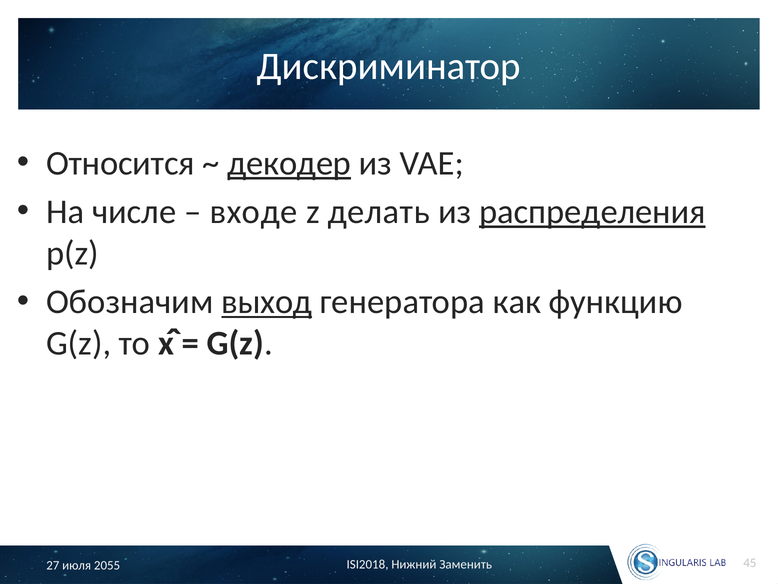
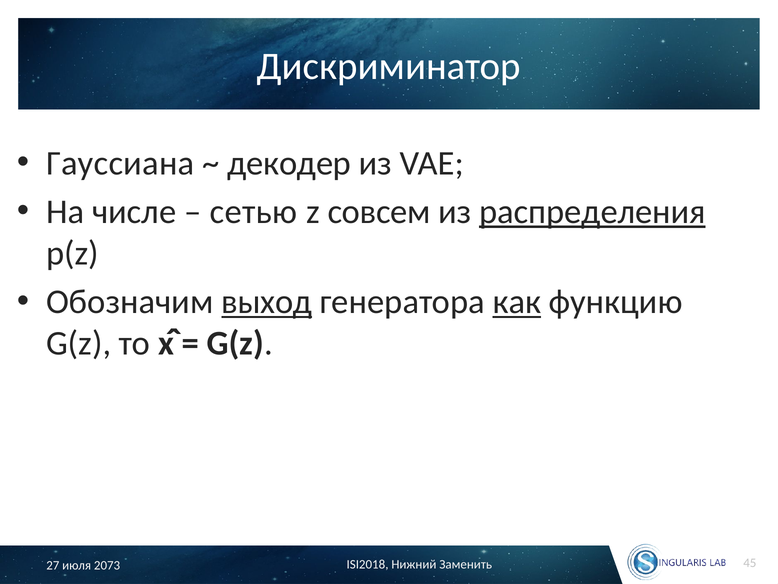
Относится: Относится -> Гауссиана (120, 163)
декодер underline: present -> none (289, 163)
входе: входе -> сетью (254, 212)
делать: делать -> совсем (379, 212)
как underline: none -> present (517, 302)
2055: 2055 -> 2073 (107, 565)
